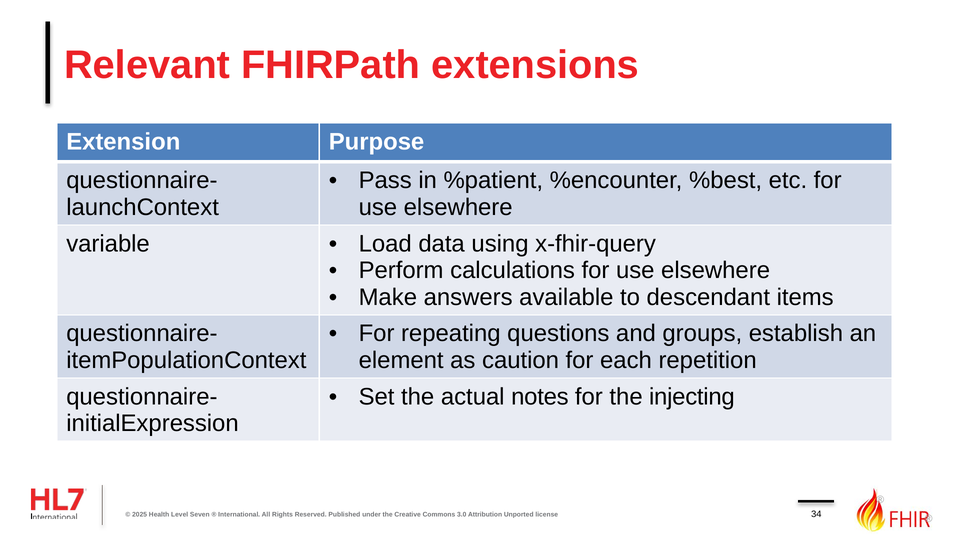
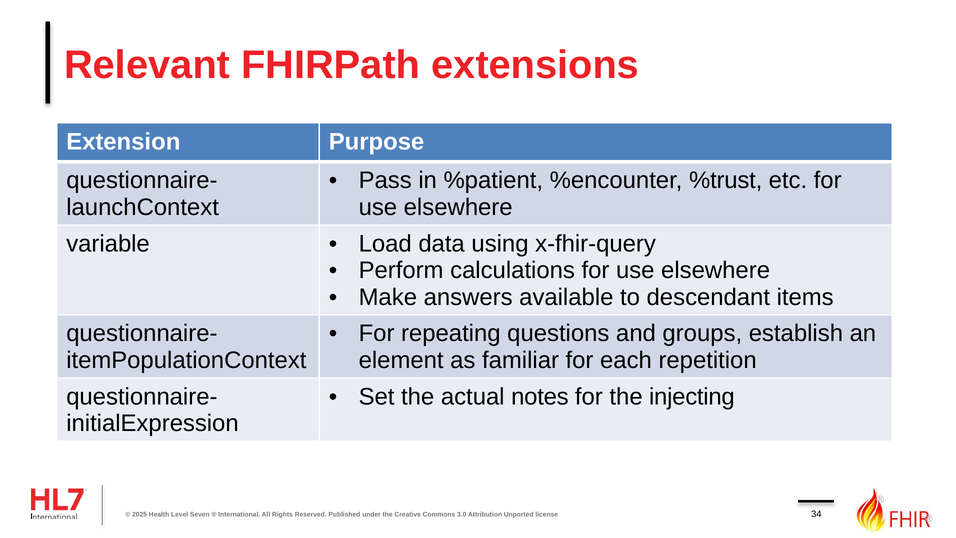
%best: %best -> %trust (726, 180)
caution: caution -> familiar (521, 360)
